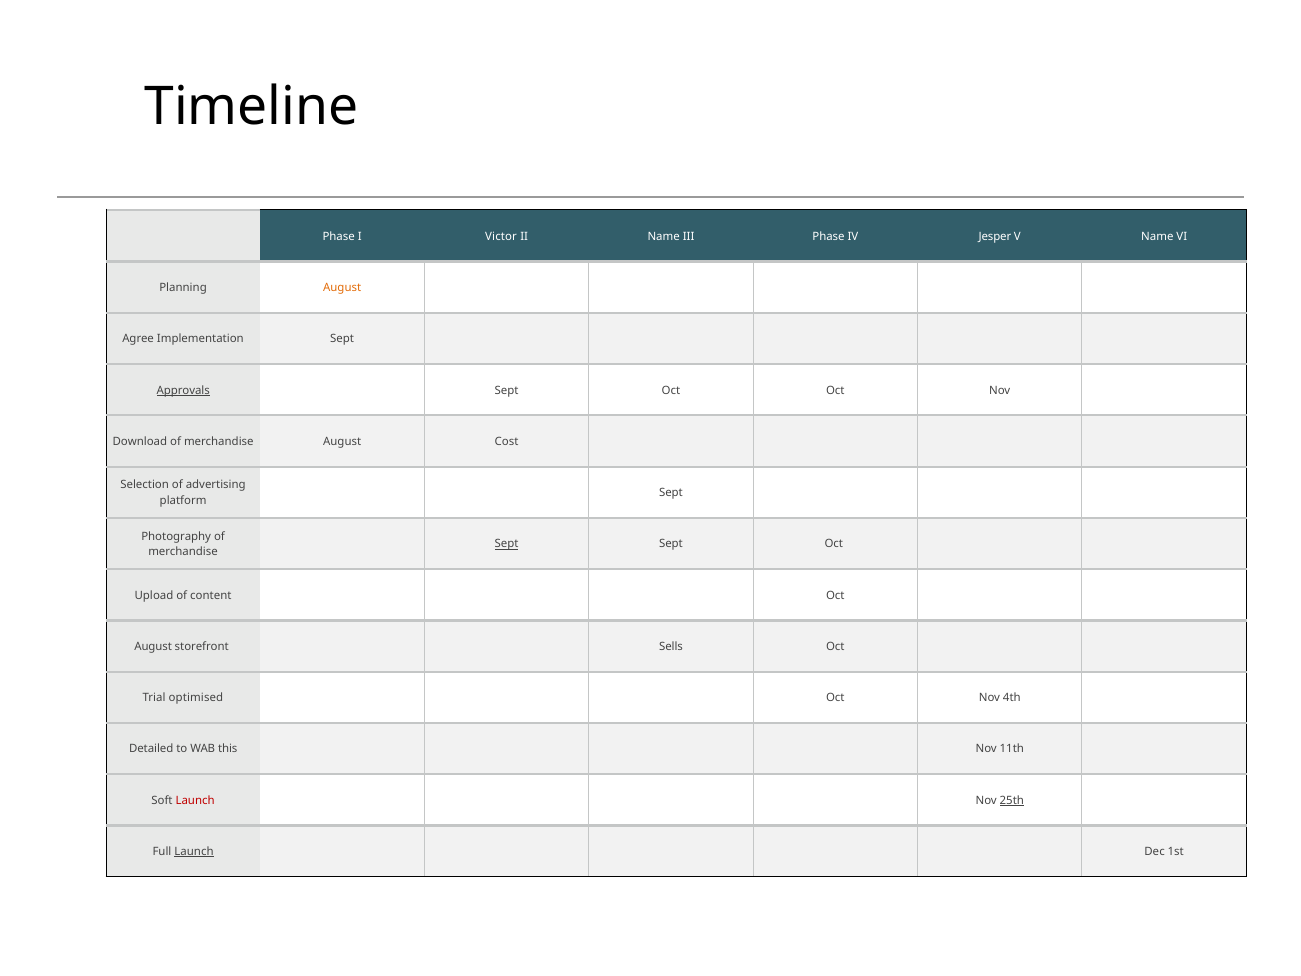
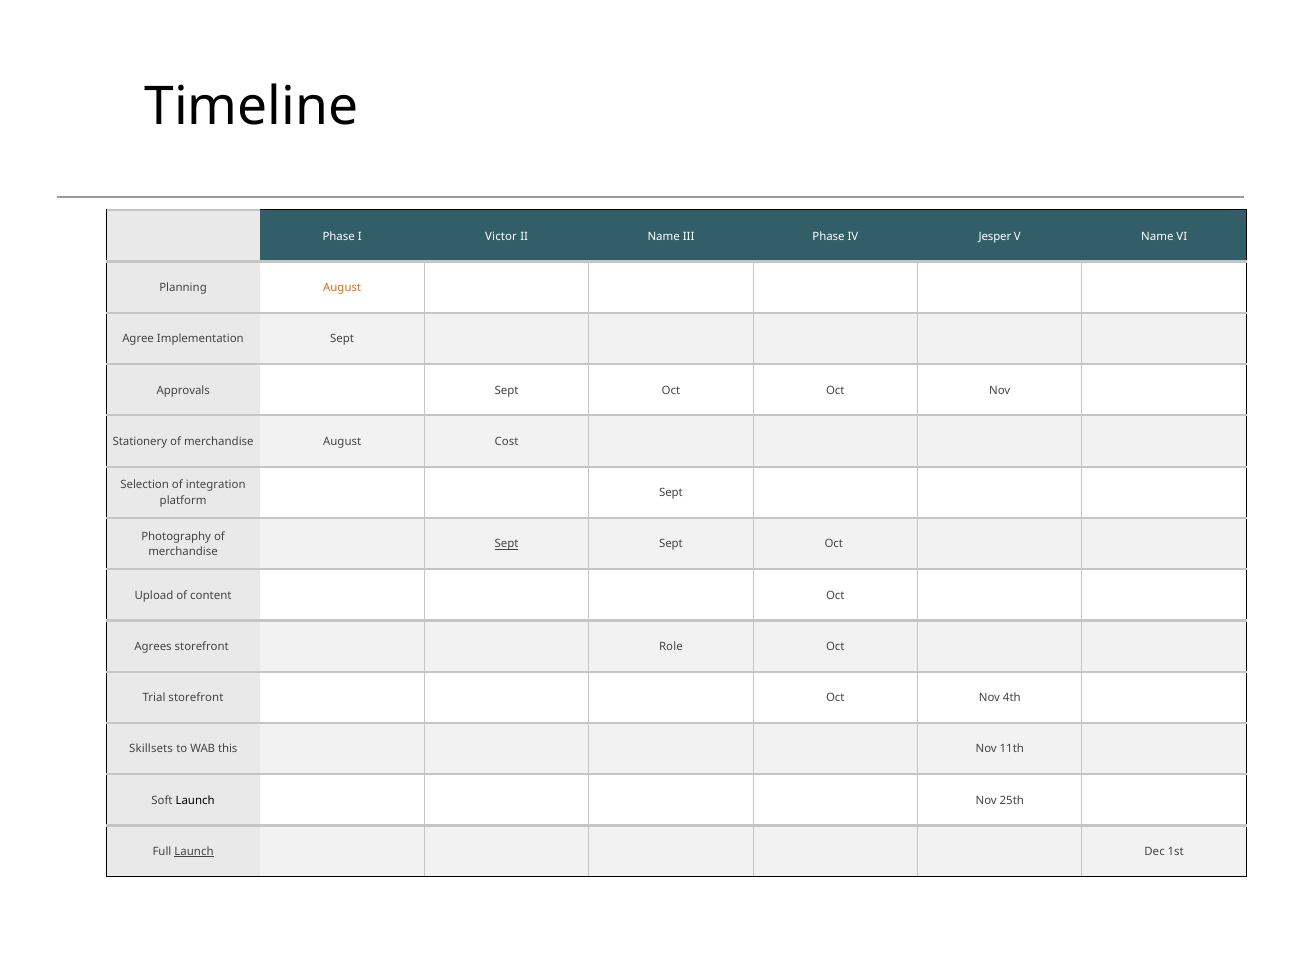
Approvals underline: present -> none (183, 390)
Download: Download -> Stationery (140, 442)
advertising: advertising -> integration (216, 485)
August: August -> Agrees (153, 647)
Sells: Sells -> Role (671, 647)
Trial optimised: optimised -> storefront (196, 698)
Detailed: Detailed -> Skillsets (151, 749)
Launch colour: red -> black (195, 800)
25th underline: present -> none (1012, 800)
